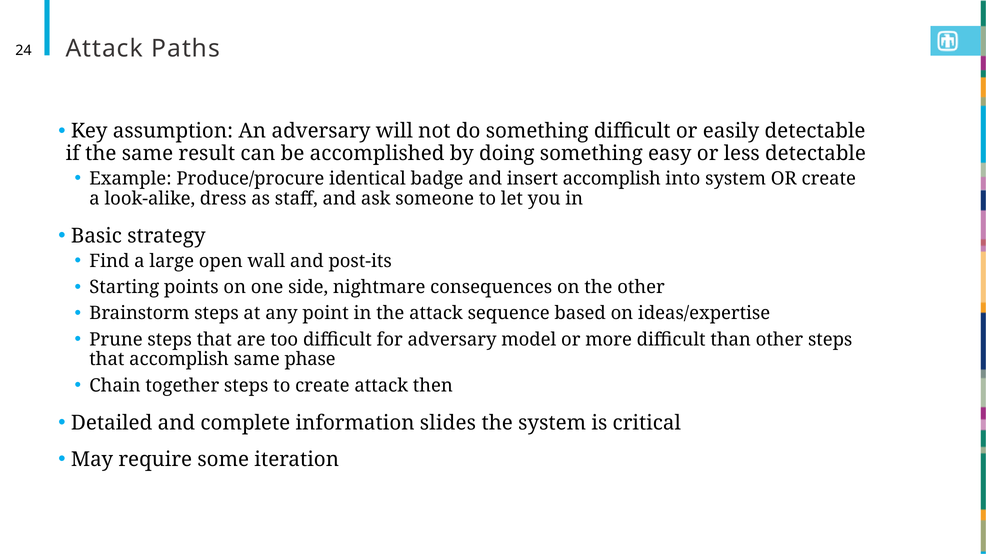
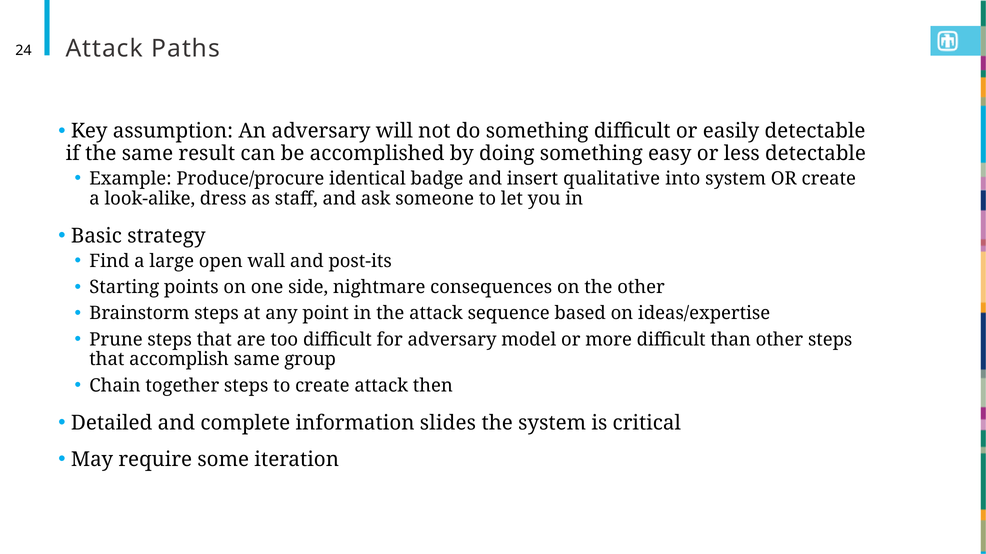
insert accomplish: accomplish -> qualitative (612, 179)
phase: phase -> group (310, 360)
